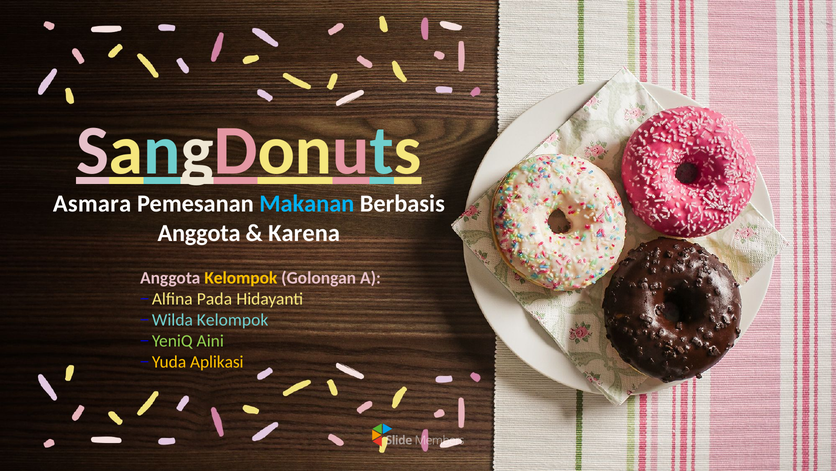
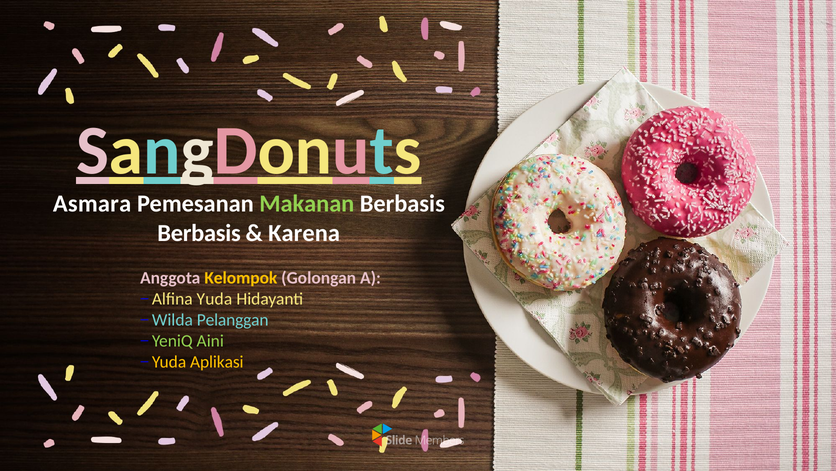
Makanan colour: light blue -> light green (307, 204)
Anggota: Anggota -> Berbasis (199, 233)
Alfina Pada: Pada -> Yuda (214, 299)
Wilda Kelompok: Kelompok -> Pelanggan (233, 320)
